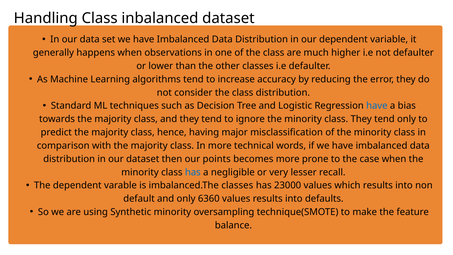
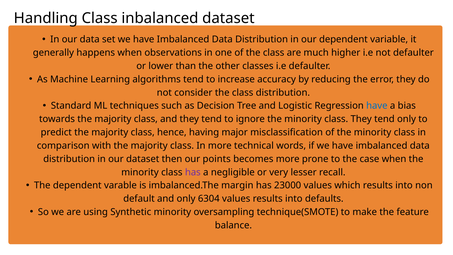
has colour: blue -> purple (193, 172)
imbalanced.The classes: classes -> margin (237, 185)
6360: 6360 -> 6304 (209, 199)
